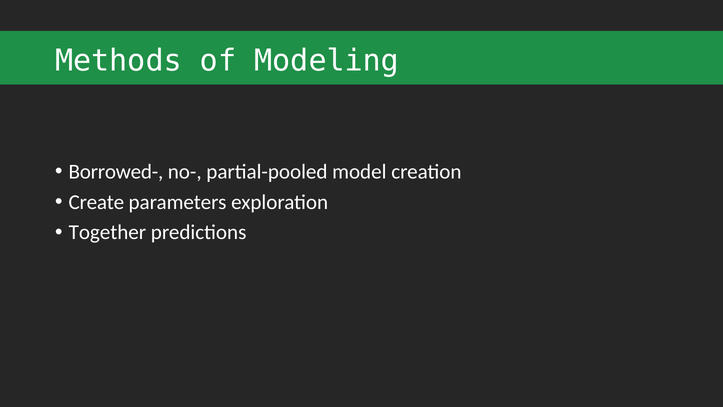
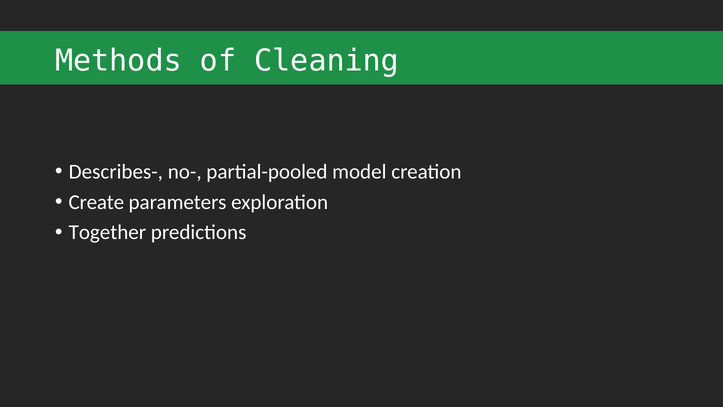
Modeling: Modeling -> Cleaning (327, 61)
Borrowed-: Borrowed- -> Describes- (116, 172)
